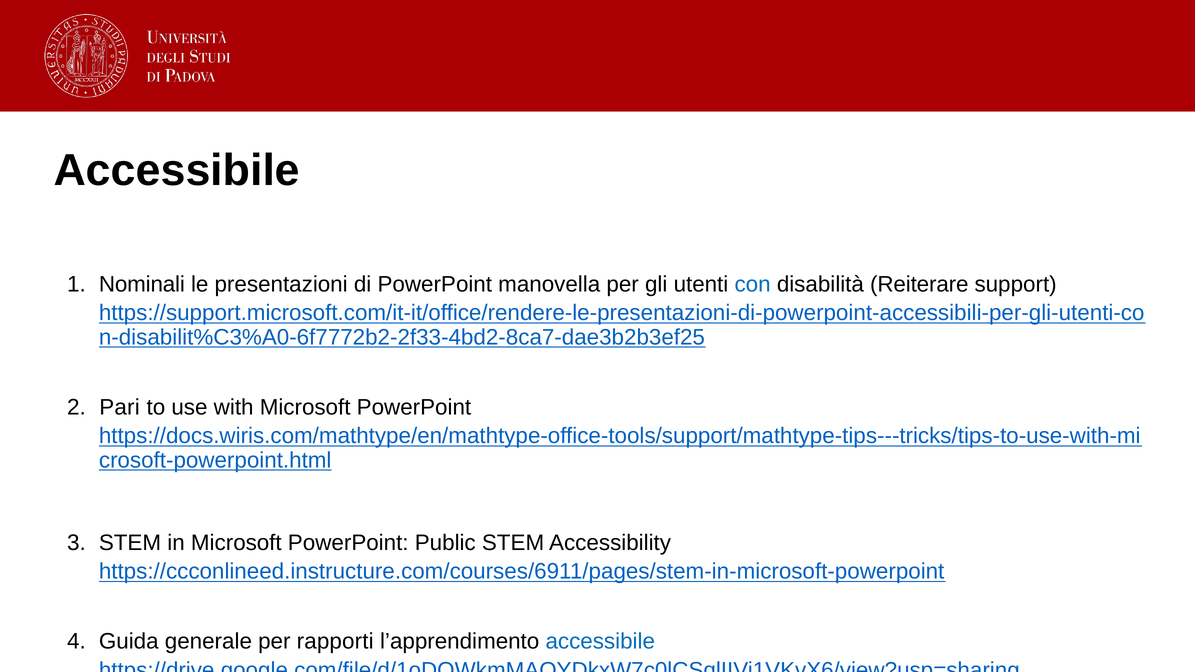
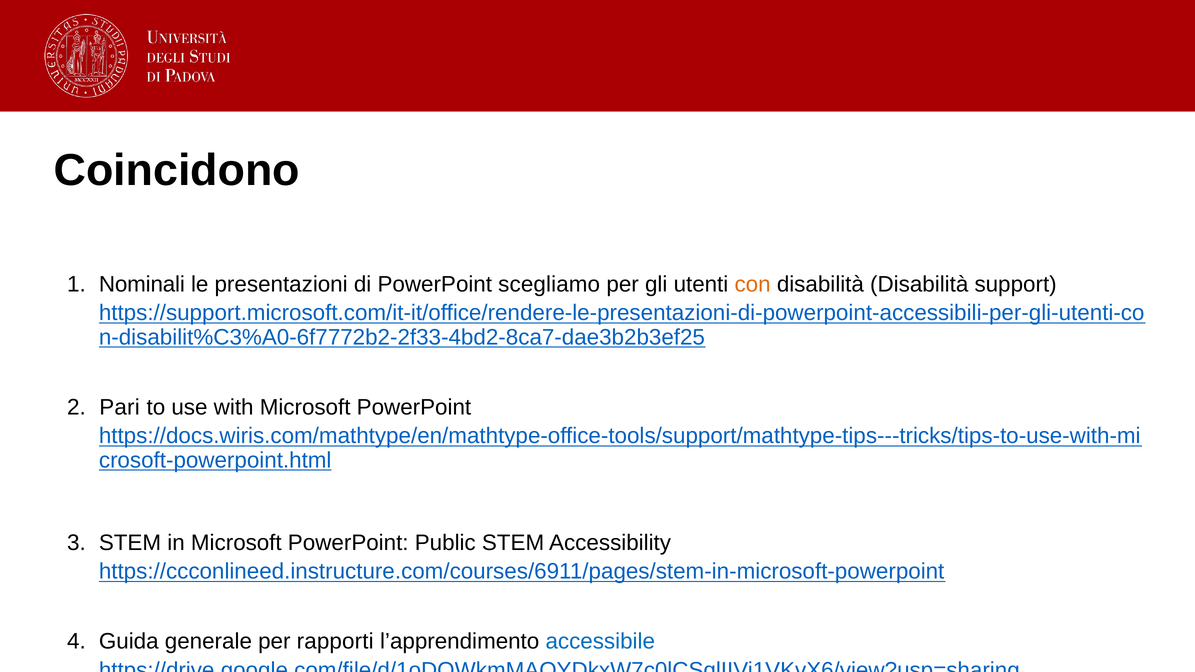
Accessibile: Accessibile -> Coincidono (177, 171)
manovella: manovella -> scegliamo (549, 284)
con colour: blue -> orange (753, 284)
disabilità Reiterare: Reiterare -> Disabilità (919, 284)
